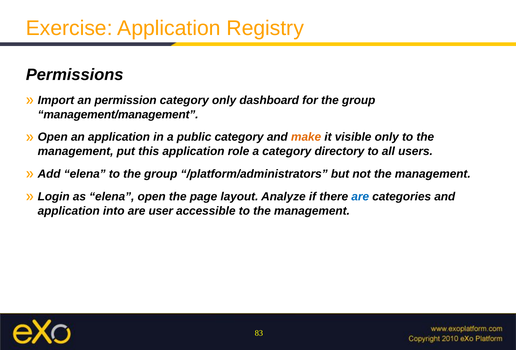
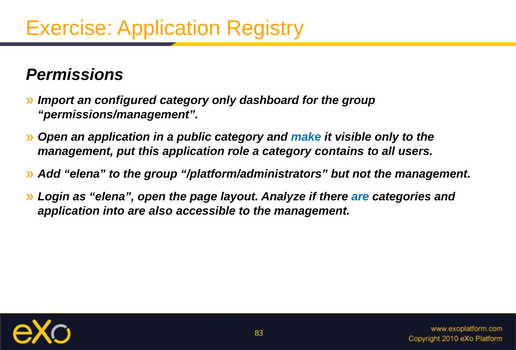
permission: permission -> configured (125, 100)
management/management: management/management -> permissions/management (118, 114)
make colour: orange -> blue (306, 137)
directory: directory -> contains (339, 151)
user: user -> also (161, 211)
